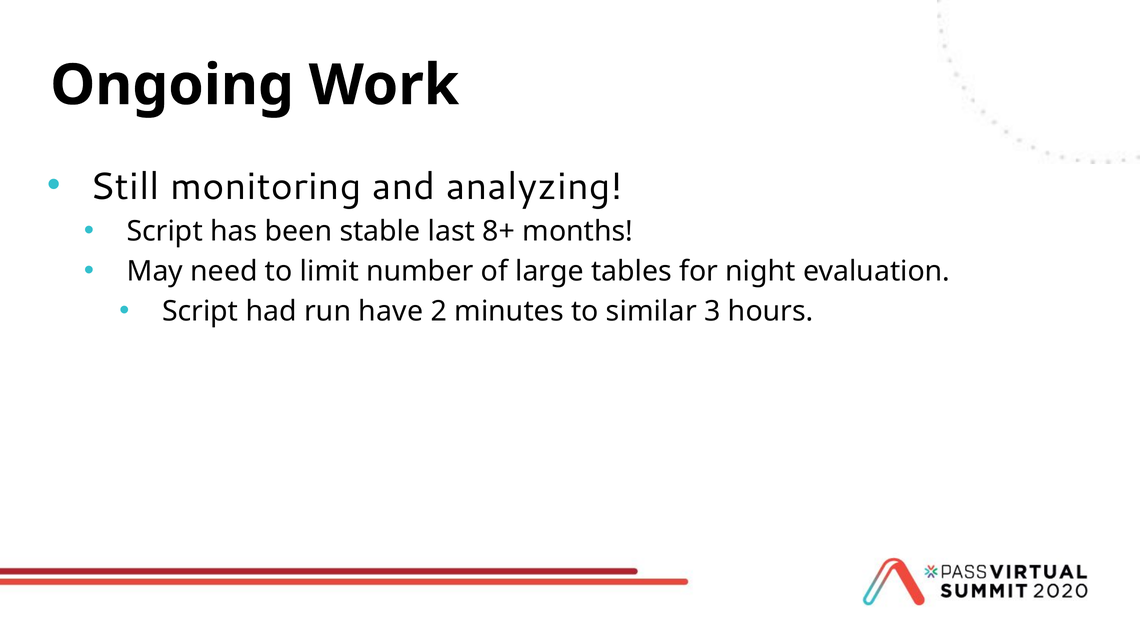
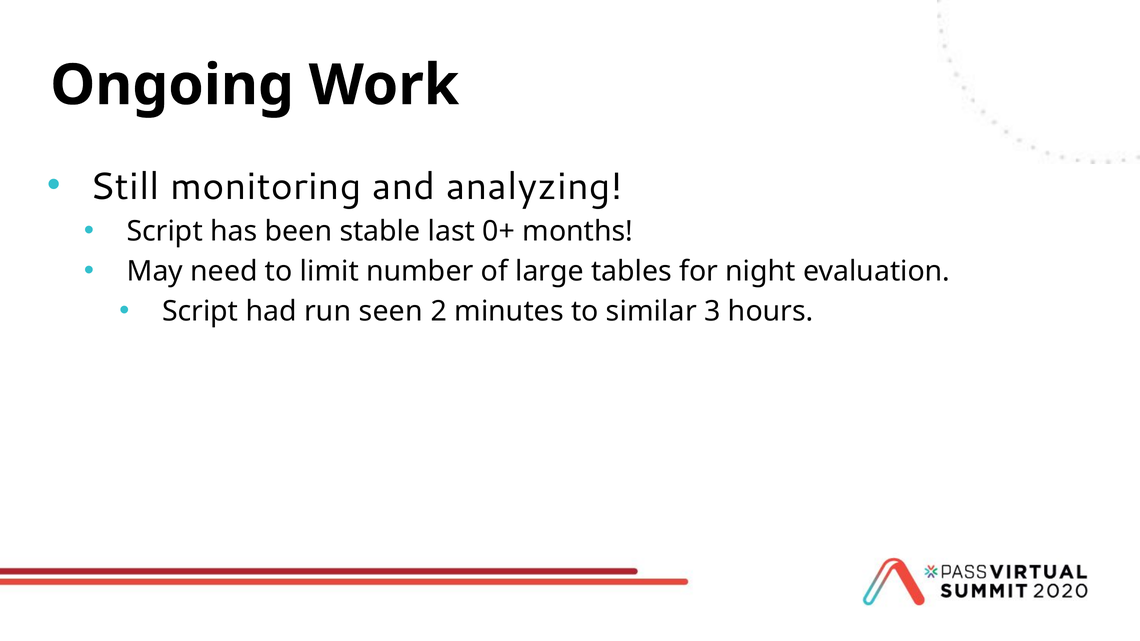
8+: 8+ -> 0+ (499, 232)
have: have -> seen (391, 311)
